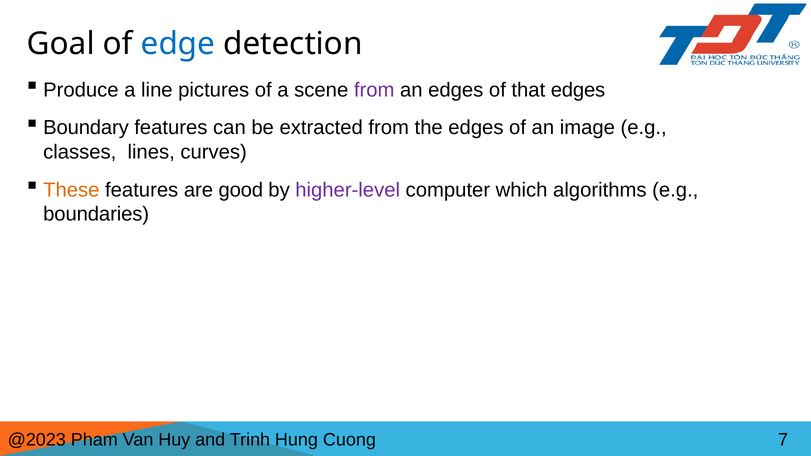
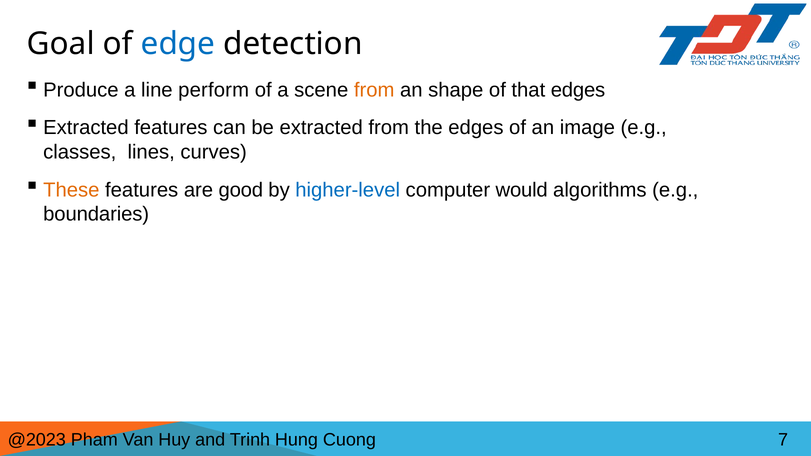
pictures: pictures -> perform (214, 90)
from colour: purple -> orange (374, 90)
an edges: edges -> shape (456, 90)
Boundary: Boundary -> Extracted (86, 128)
higher-level colour: purple -> blue (348, 190)
which: which -> would (522, 190)
